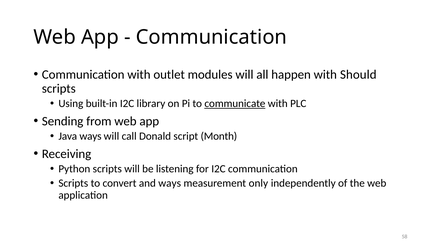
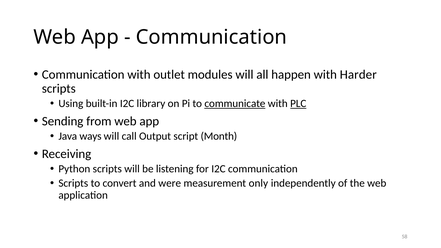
Should: Should -> Harder (358, 75)
PLC underline: none -> present (298, 104)
Donald: Donald -> Output (155, 136)
and ways: ways -> were (170, 183)
